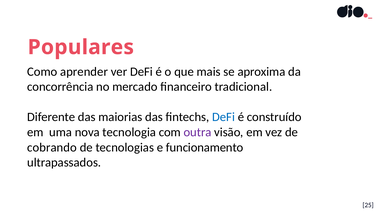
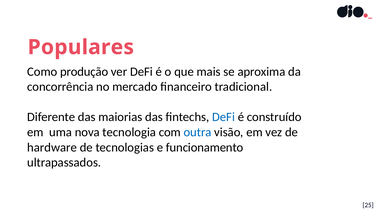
aprender: aprender -> produção (84, 72)
outra colour: purple -> blue (198, 132)
cobrando: cobrando -> hardware (52, 148)
